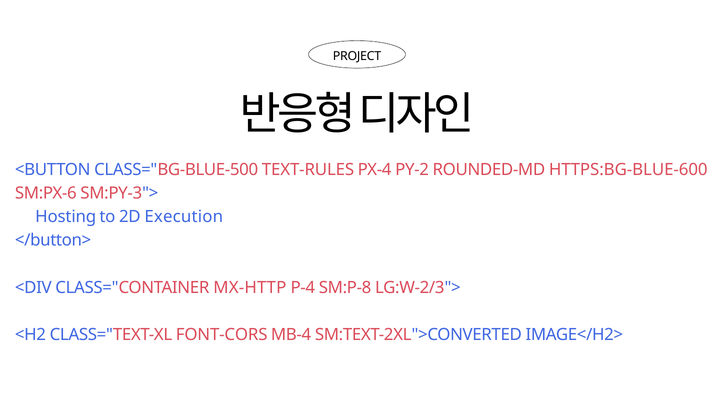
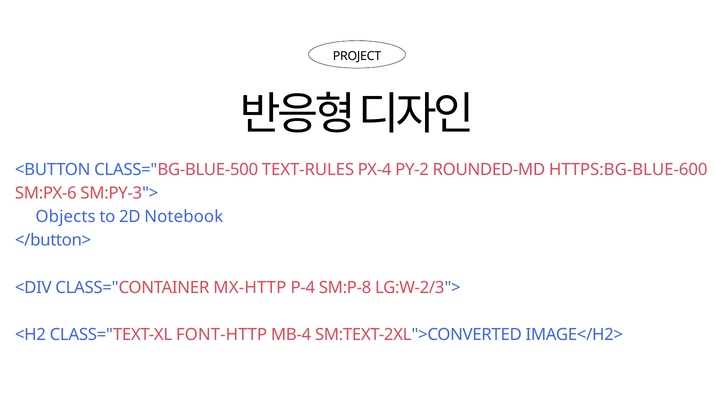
Hosting: Hosting -> Objects (66, 217)
Execution: Execution -> Notebook (184, 217)
FONT-CORS: FONT-CORS -> FONT-HTTP (222, 335)
